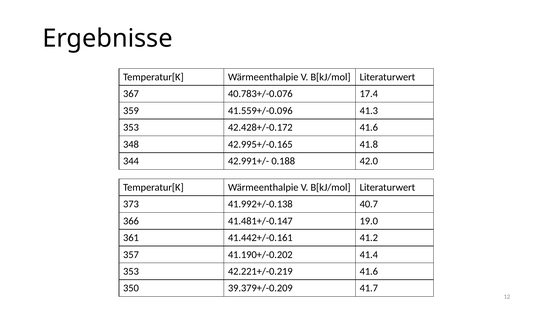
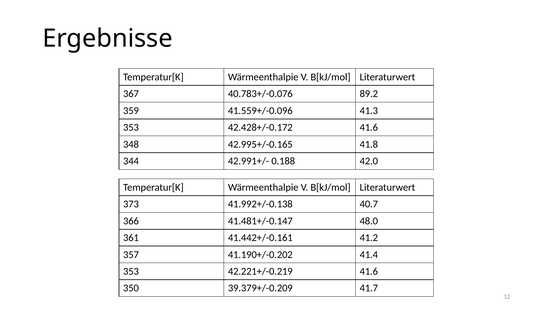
17.4: 17.4 -> 89.2 (369, 94)
19.0: 19.0 -> 48.0 (369, 221)
